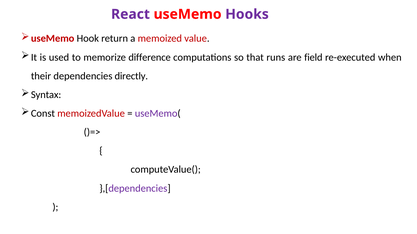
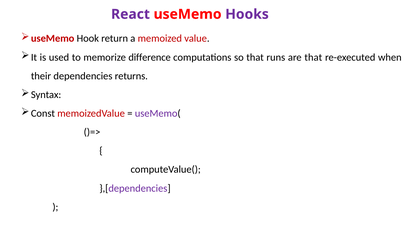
are field: field -> that (313, 57)
directly: directly -> returns (131, 76)
